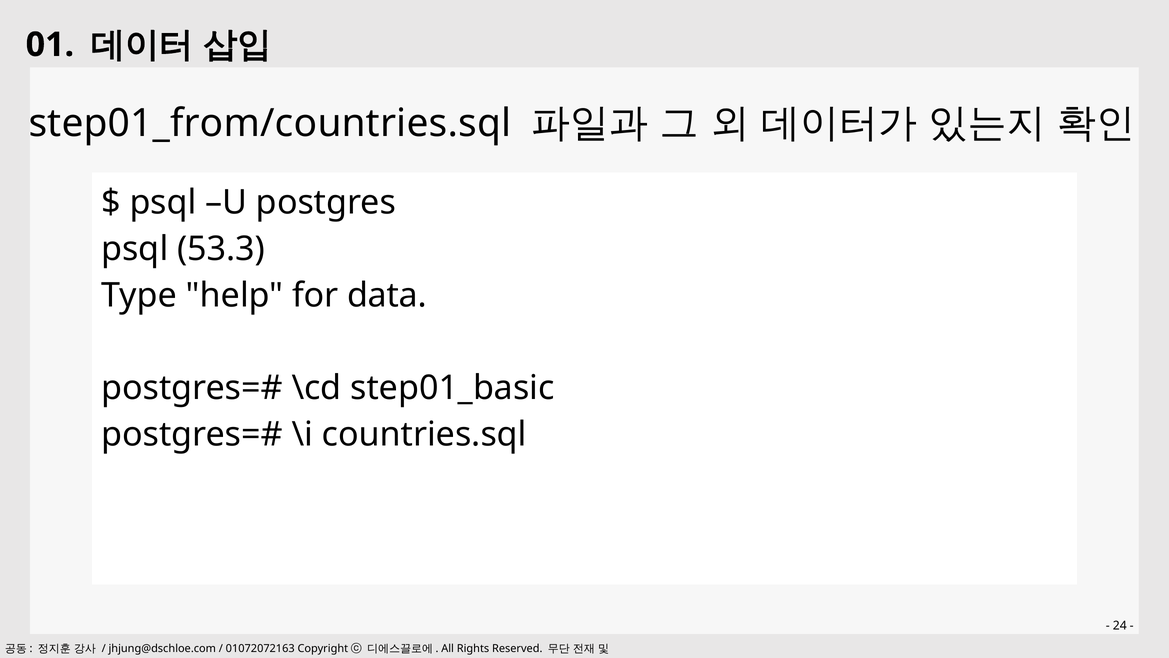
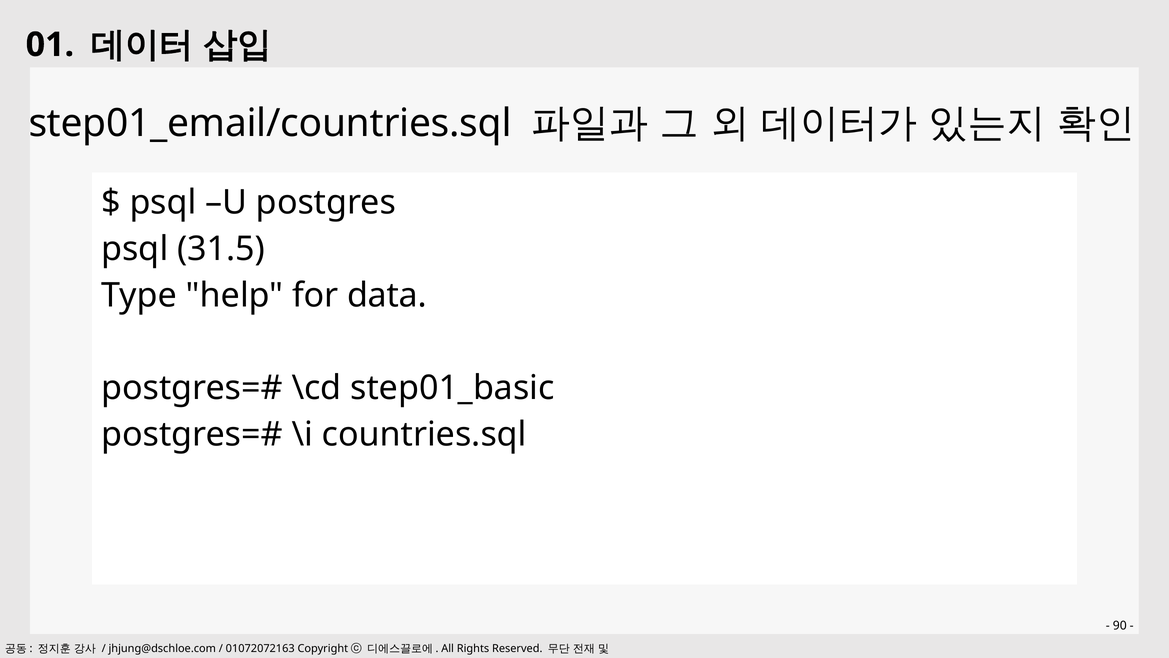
step01_from/countries.sql: step01_from/countries.sql -> step01_email/countries.sql (270, 123)
53.3: 53.3 -> 31.5 (221, 249)
24: 24 -> 90 (1120, 625)
